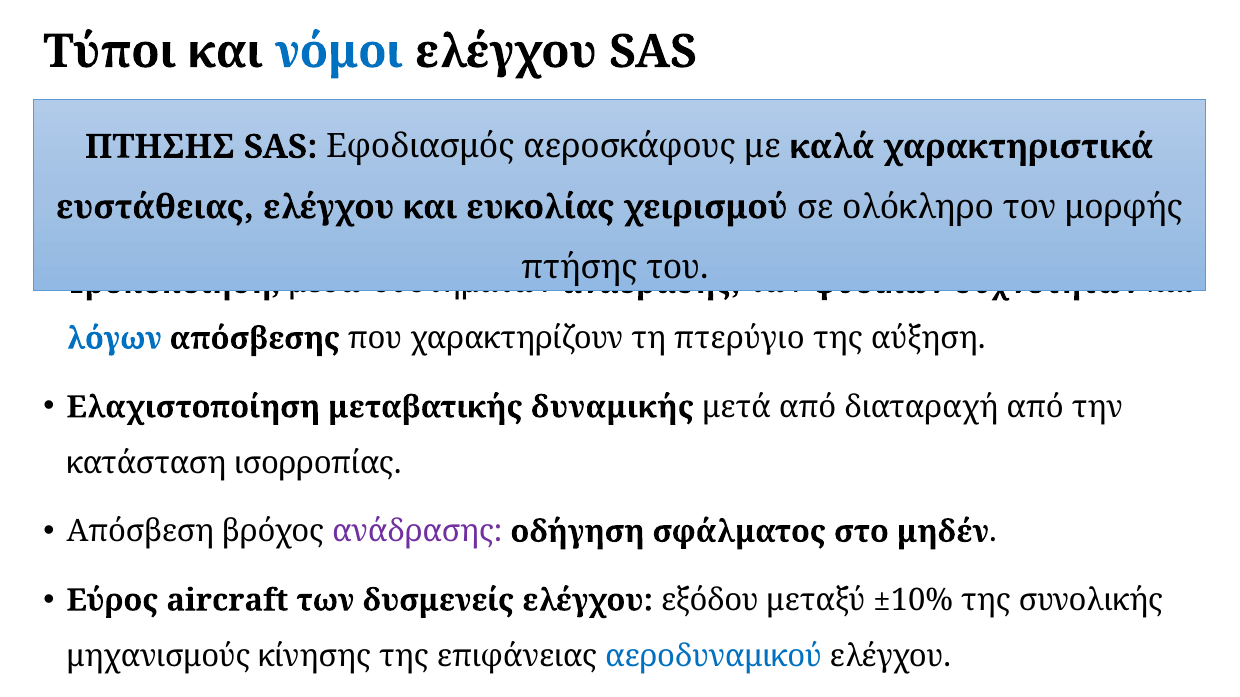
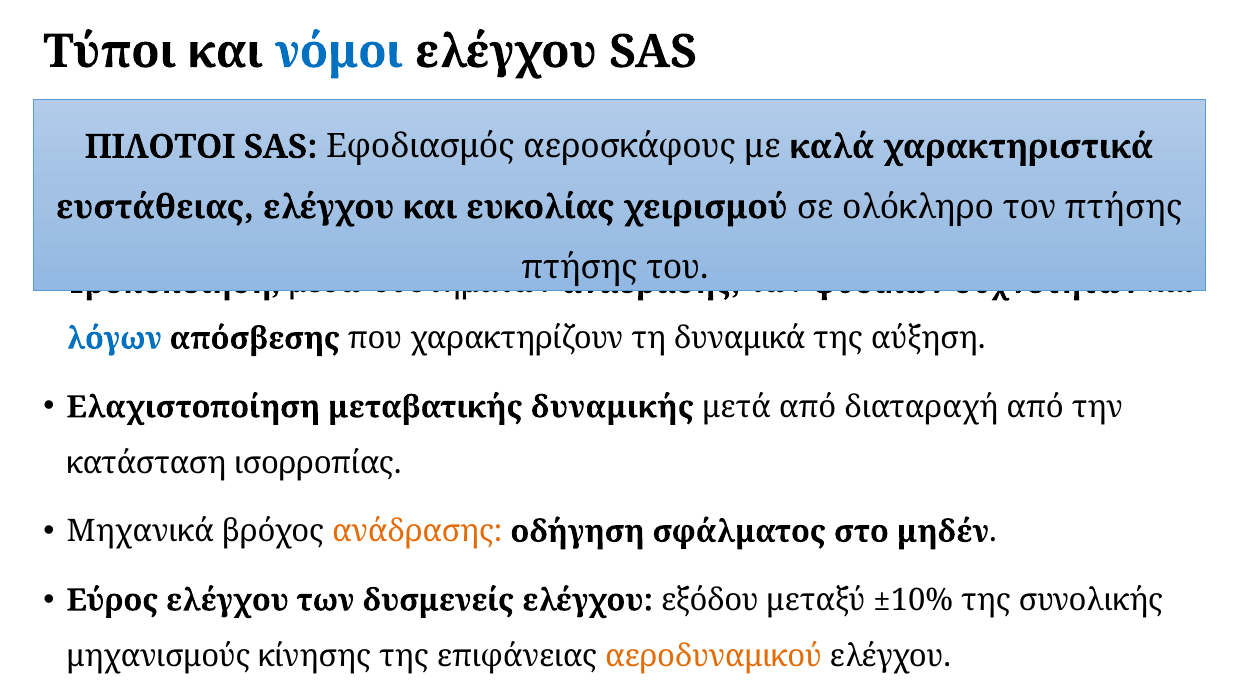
ΠΤΗΣΗΣ: ΠΤΗΣΗΣ -> ΠΙΛΟΤΟΙ (160, 147)
τον μορφής: μορφής -> πτήσης (1124, 207)
πτερύγιο: πτερύγιο -> δυναμικά (740, 339)
Απόσβεση: Απόσβεση -> Μηχανικά (140, 532)
ανάδρασης colour: purple -> orange (417, 532)
Εύρος aircraft: aircraft -> ελέγχου (227, 601)
αεροδυναμικού colour: blue -> orange (713, 657)
